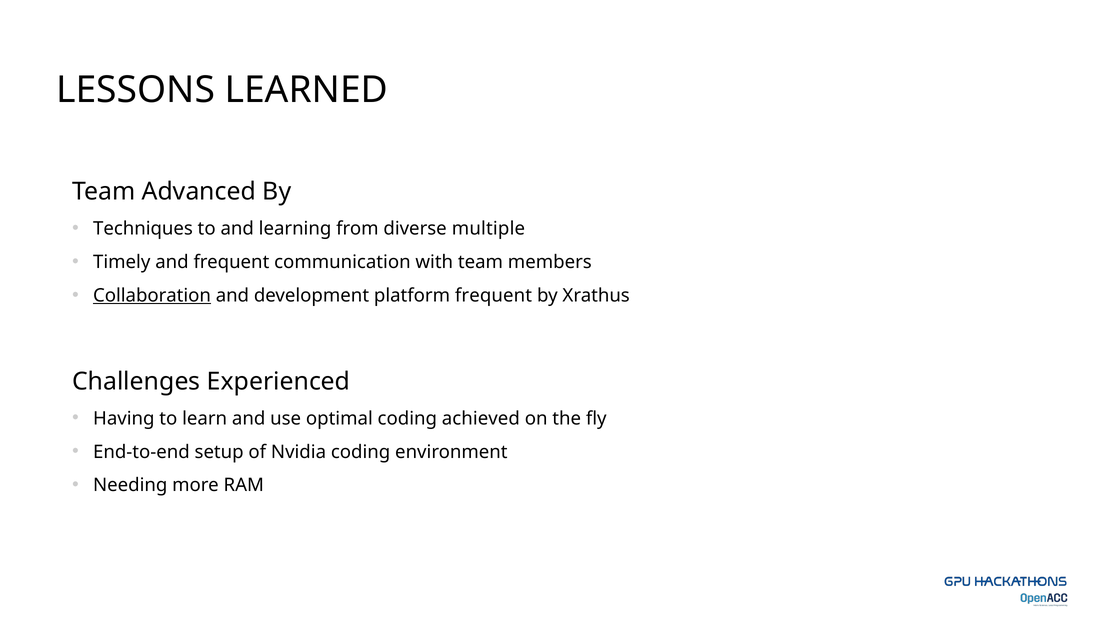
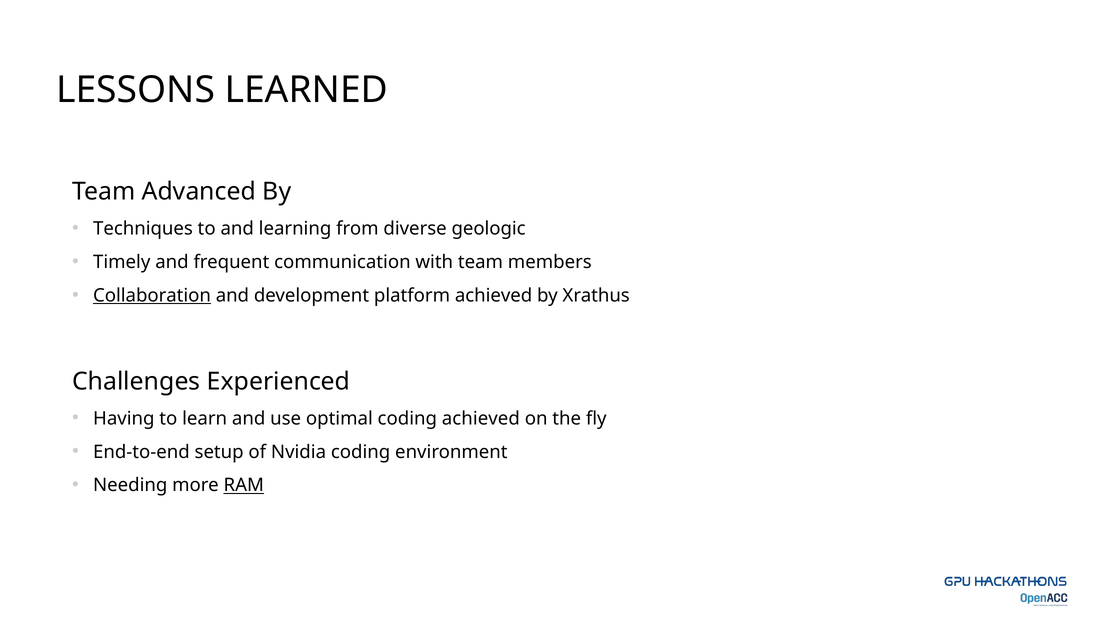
multiple: multiple -> geologic (489, 229)
platform frequent: frequent -> achieved (494, 296)
RAM underline: none -> present (244, 486)
